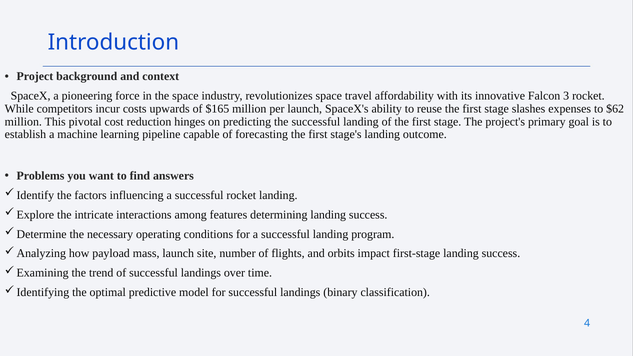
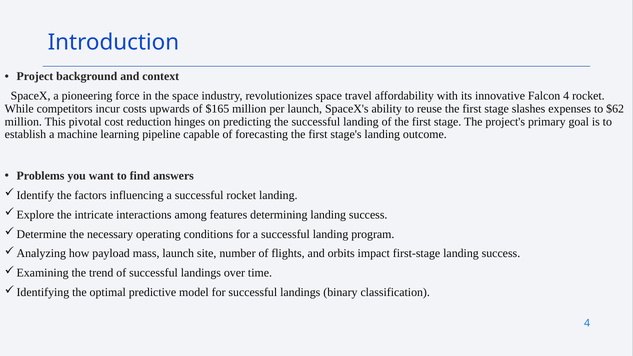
Falcon 3: 3 -> 4 (566, 96)
